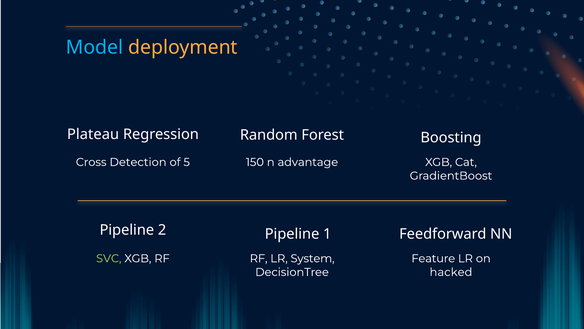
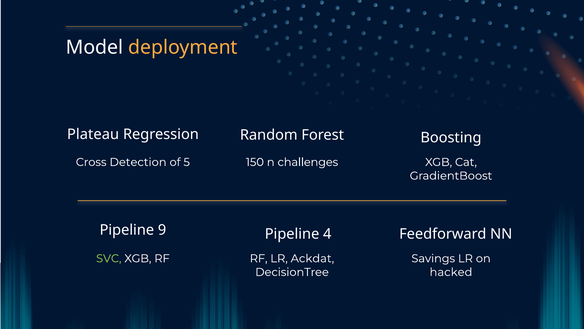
Model colour: light blue -> white (94, 47)
advantage: advantage -> challenges (308, 162)
2: 2 -> 9 (162, 230)
1: 1 -> 4 (327, 234)
System: System -> Ackdat (312, 258)
Feature: Feature -> Savings (433, 258)
